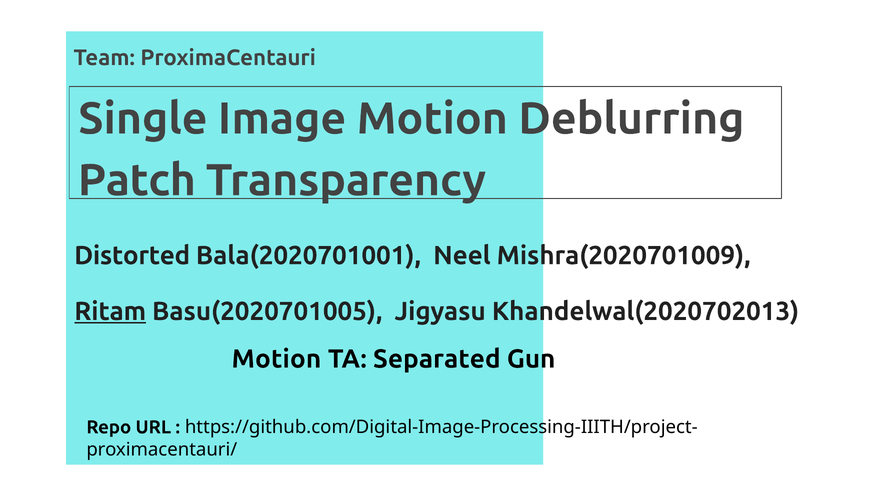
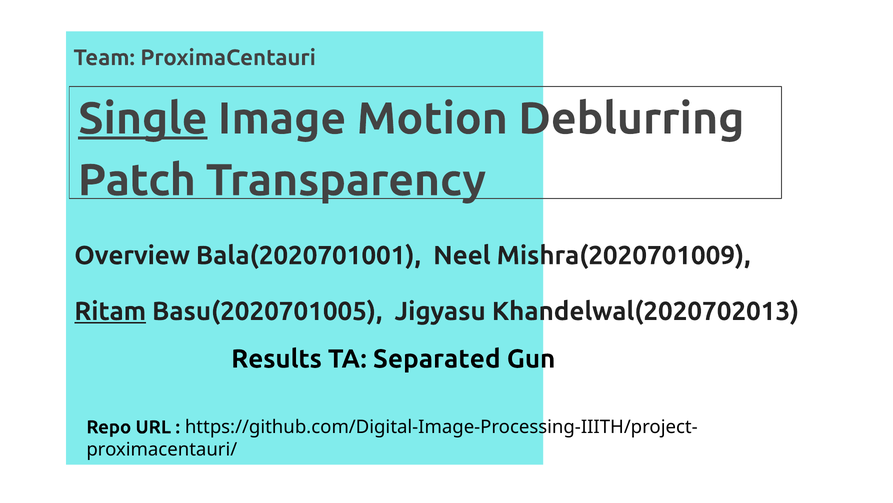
Single underline: none -> present (143, 119)
Distorted: Distorted -> Overview (132, 255)
Motion: Motion -> Results (277, 358)
